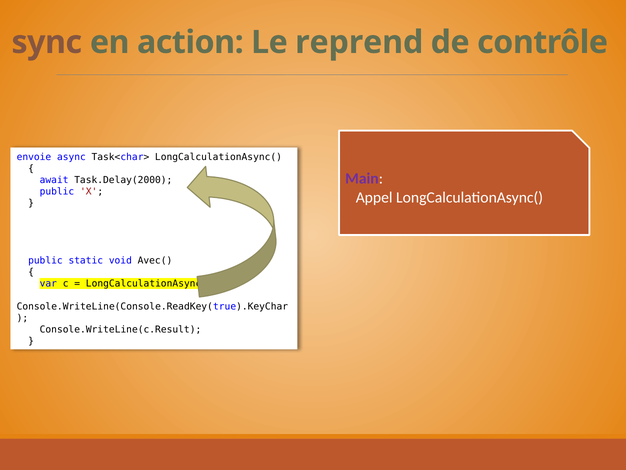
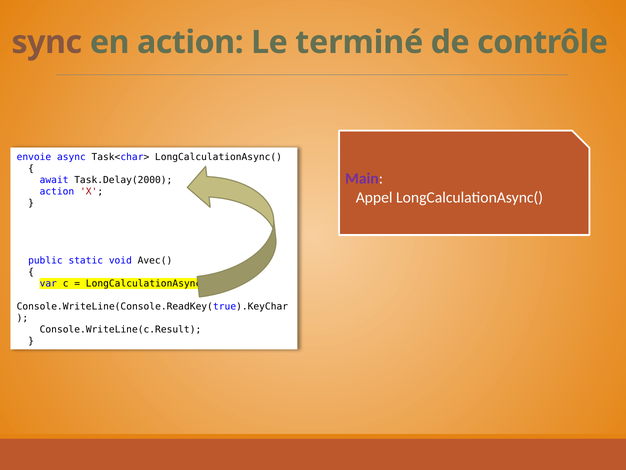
reprend: reprend -> terminé (359, 42)
public: public -> action (57, 191)
